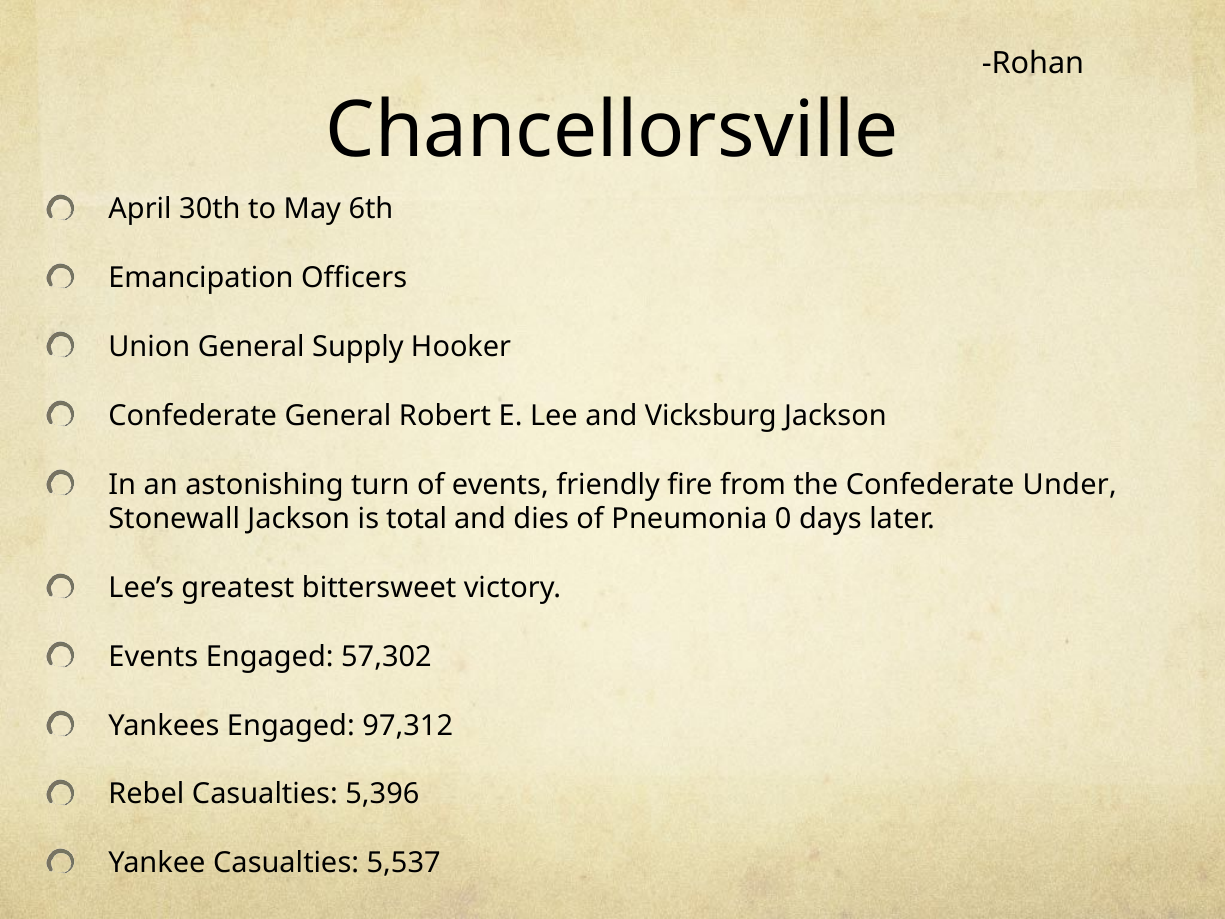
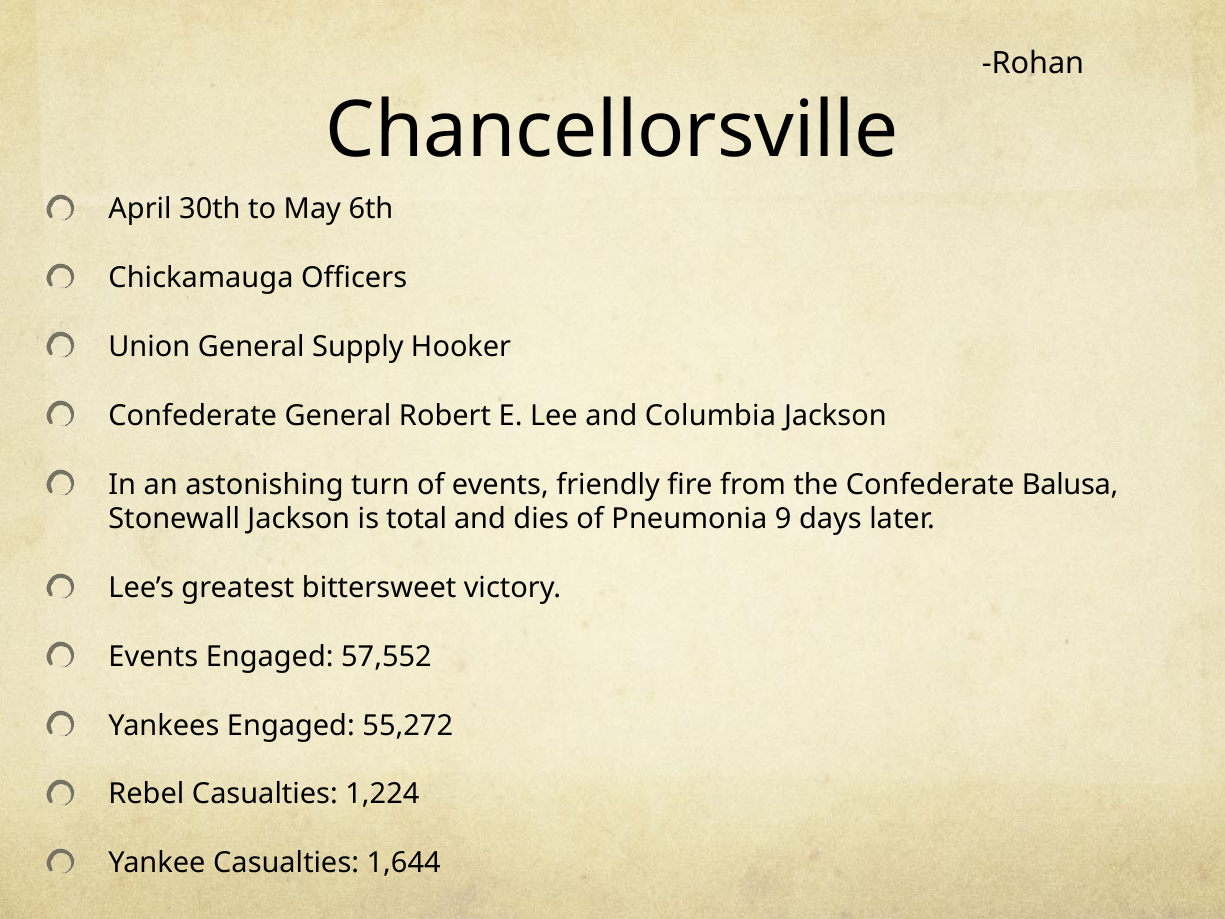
Emancipation: Emancipation -> Chickamauga (201, 278)
Vicksburg: Vicksburg -> Columbia (711, 416)
Under: Under -> Balusa (1070, 484)
0: 0 -> 9 (783, 519)
57,302: 57,302 -> 57,552 (386, 657)
97,312: 97,312 -> 55,272 (408, 725)
5,396: 5,396 -> 1,224 (382, 794)
5,537: 5,537 -> 1,644 (404, 863)
